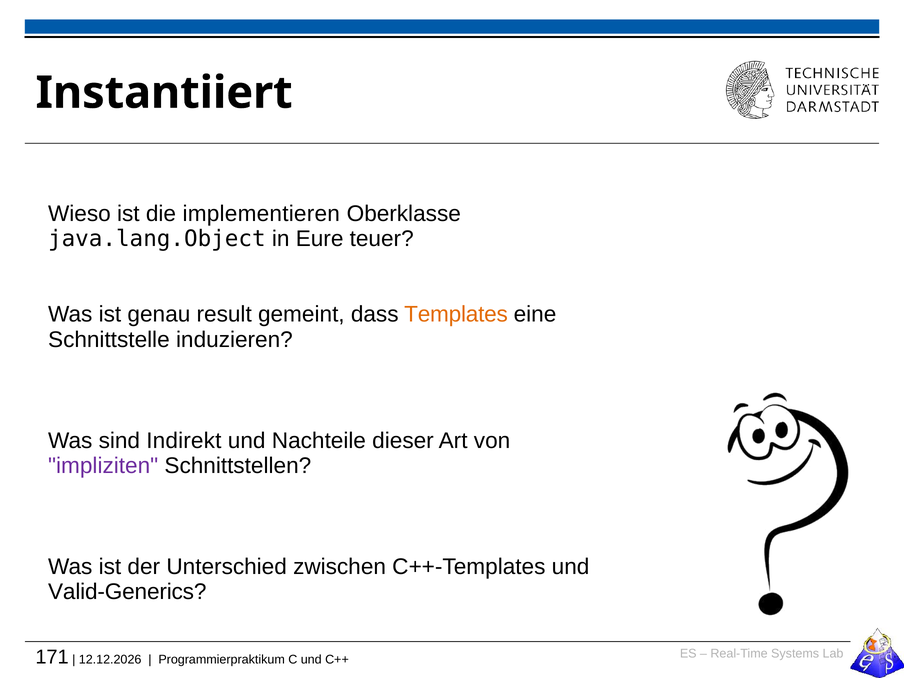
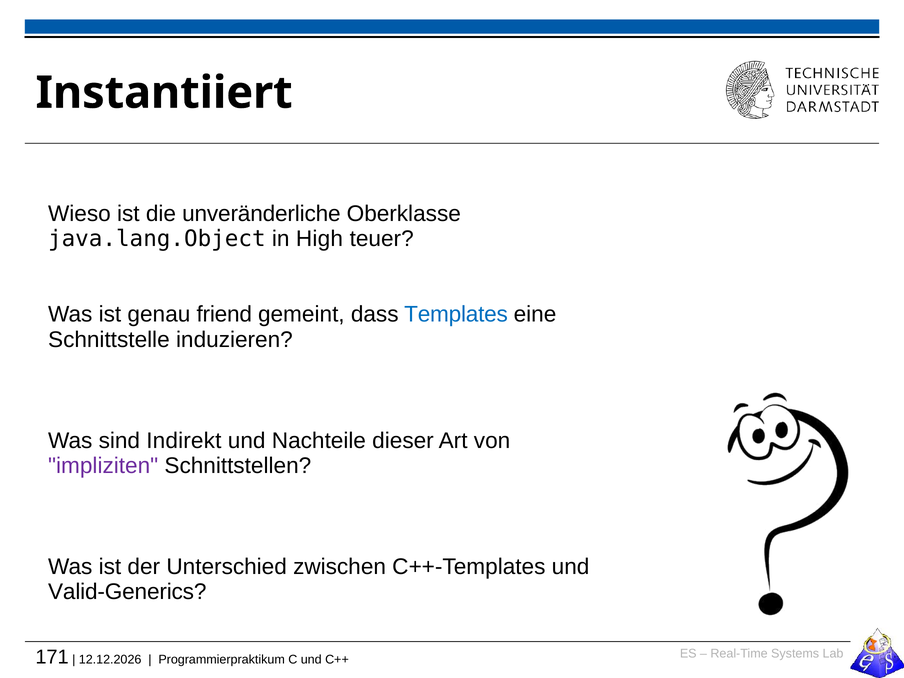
implementieren: implementieren -> unveränderliche (261, 214)
Eure: Eure -> High (319, 239)
result: result -> friend (224, 315)
Templates colour: orange -> blue (456, 315)
